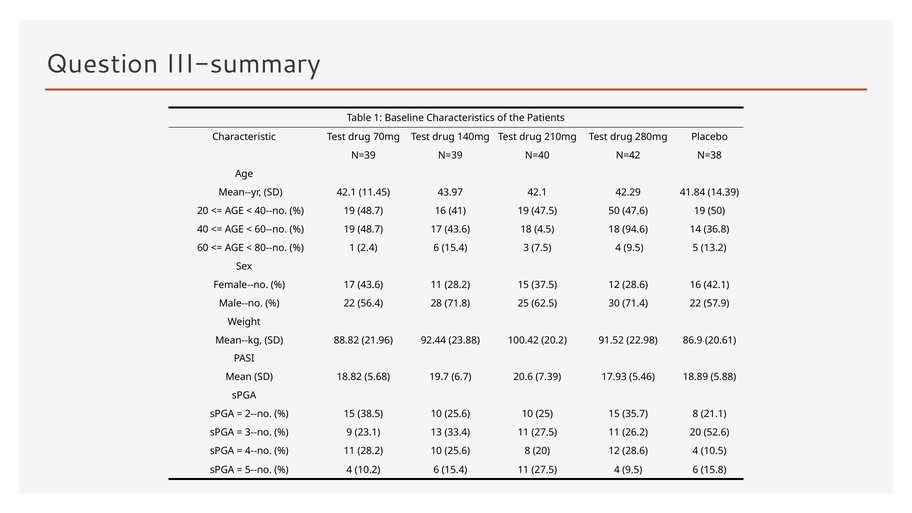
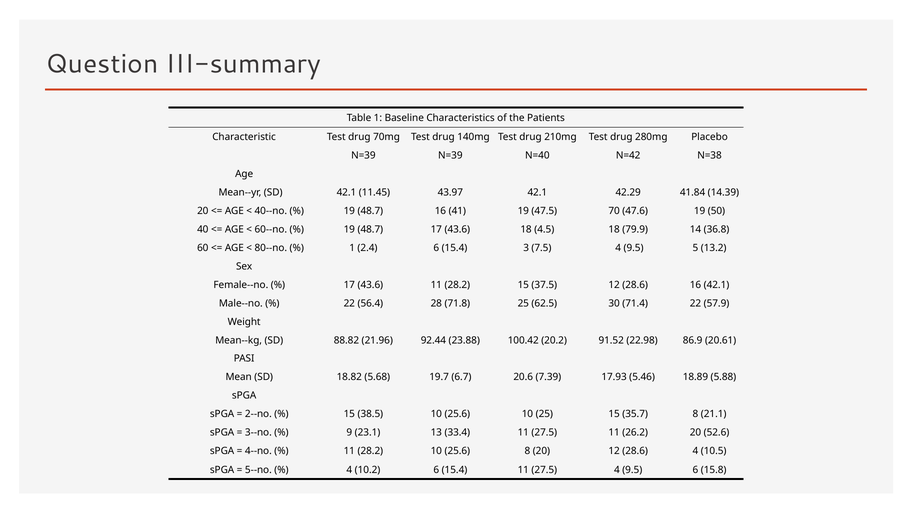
47.5 50: 50 -> 70 (614, 211)
94.6: 94.6 -> 79.9 (635, 229)
